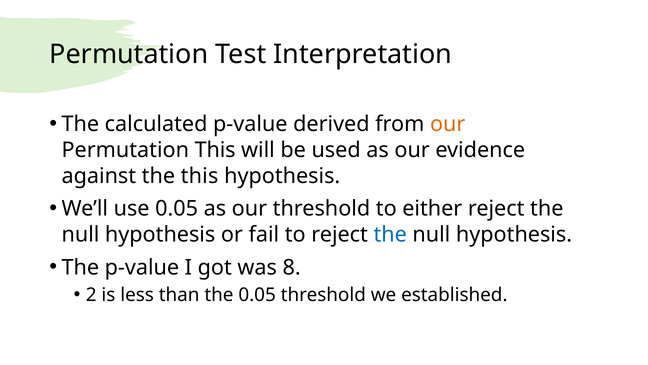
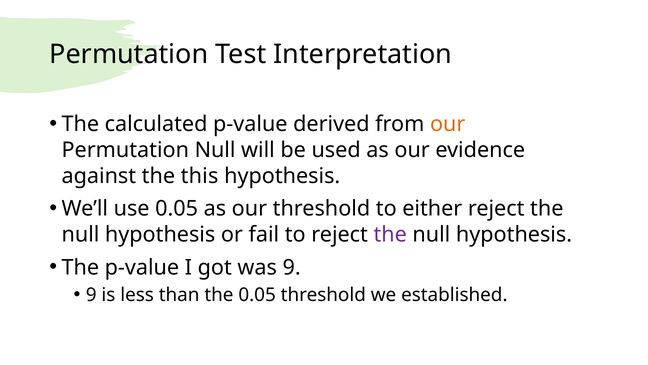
Permutation This: This -> Null (215, 150)
the colour: blue -> purple (390, 234)
was 8: 8 -> 9 (292, 267)
2: 2 -> 9 (91, 295)
